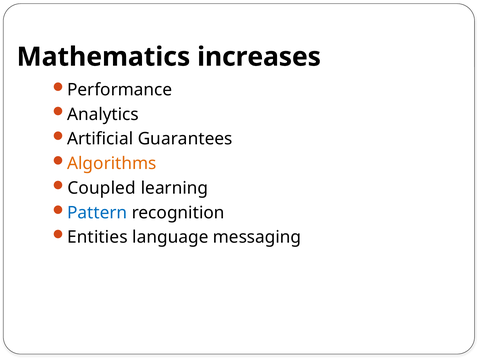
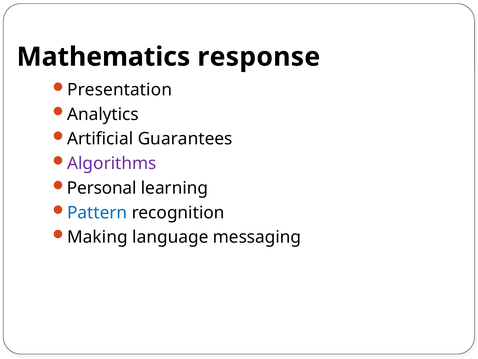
increases: increases -> response (259, 57)
Performance: Performance -> Presentation (120, 90)
Algorithms colour: orange -> purple (112, 163)
Coupled: Coupled -> Personal (102, 188)
Entities: Entities -> Making (97, 237)
